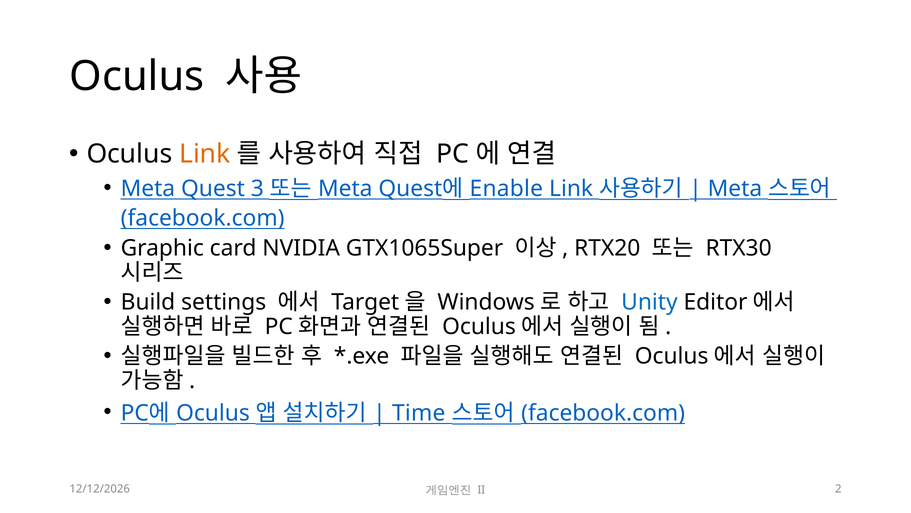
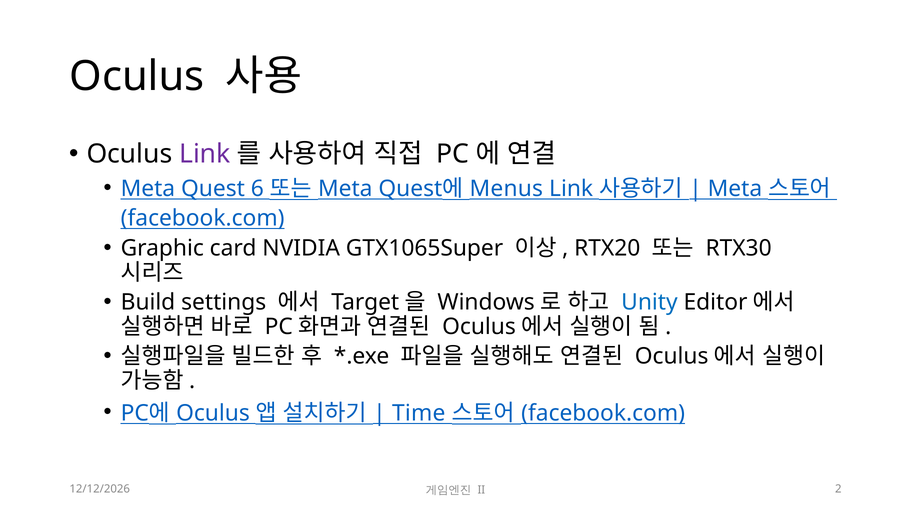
Link colour: orange -> purple (205, 154)
3: 3 -> 6 (257, 189)
Enable: Enable -> Menus (506, 189)
